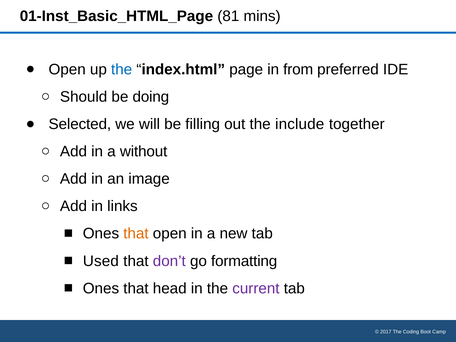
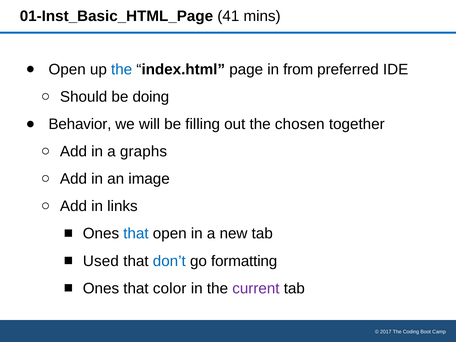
81: 81 -> 41 (228, 16)
Selected: Selected -> Behavior (80, 124)
include: include -> chosen (300, 124)
without: without -> graphs (144, 152)
that colour: orange -> blue (136, 234)
don’t colour: purple -> blue (169, 261)
head: head -> color (170, 288)
